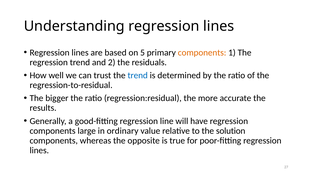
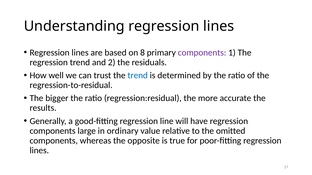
5: 5 -> 8 (143, 53)
components colour: orange -> purple (202, 53)
solution: solution -> omitted (231, 131)
